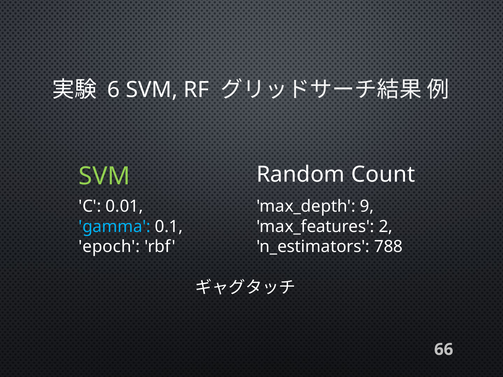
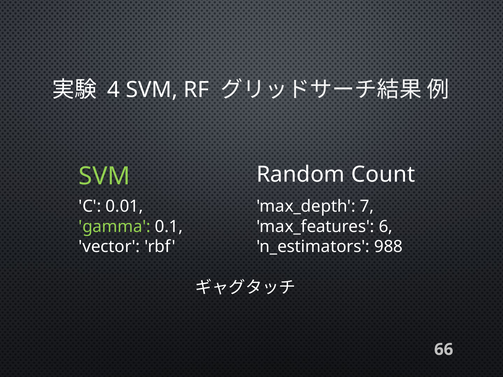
6: 6 -> 4 (114, 90)
9: 9 -> 7 (367, 207)
gamma colour: light blue -> light green (115, 227)
2: 2 -> 6 (386, 227)
epoch: epoch -> vector (109, 247)
788: 788 -> 988 (388, 247)
